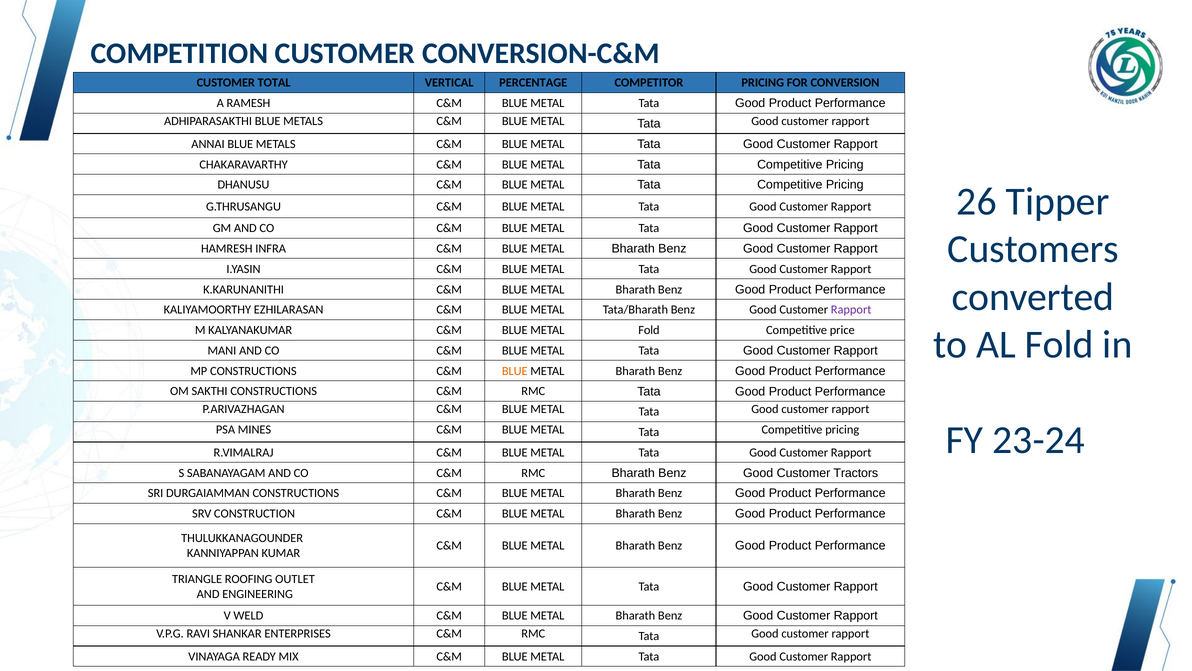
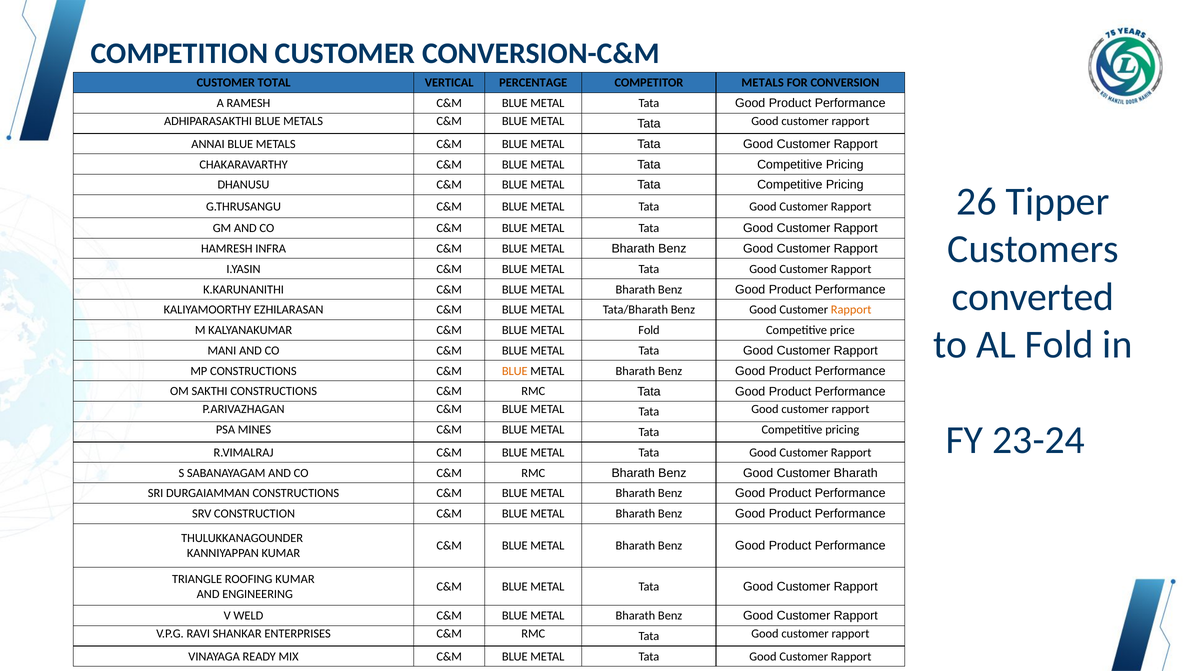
COMPETITOR PRICING: PRICING -> METALS (763, 83)
Rapport colour: purple -> orange (851, 310)
Customer Tractors: Tractors -> Bharath (856, 473)
ROOFING OUTLET: OUTLET -> KUMAR (295, 579)
